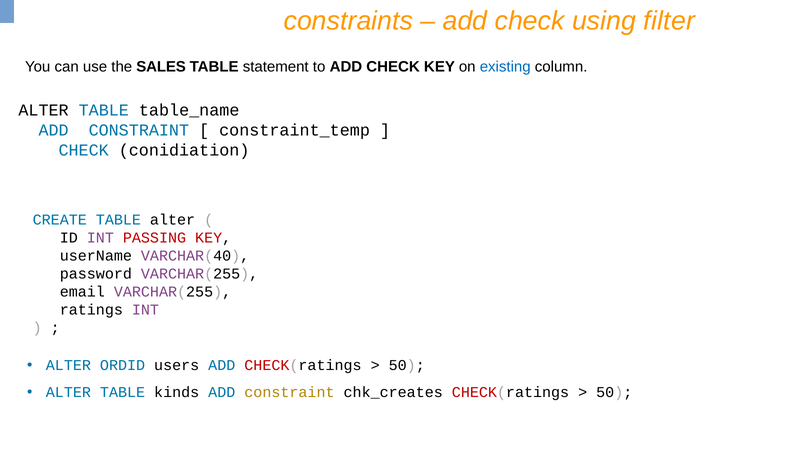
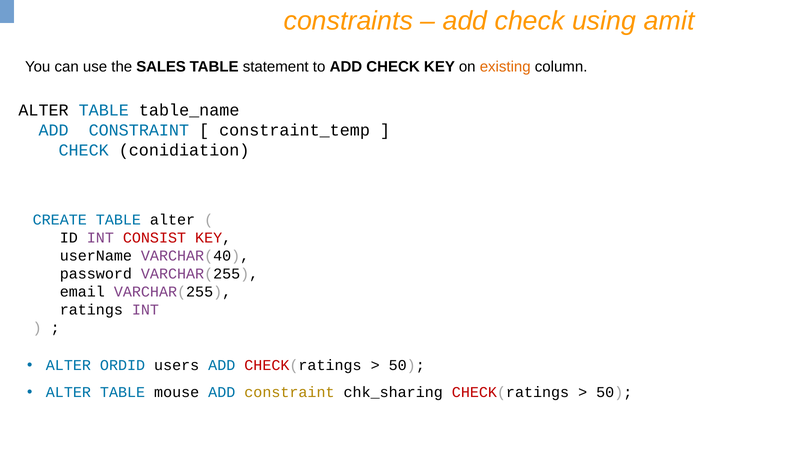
filter: filter -> amit (669, 21)
existing colour: blue -> orange (505, 67)
PASSING: PASSING -> CONSIST (155, 238)
kinds: kinds -> mouse (177, 393)
chk_creates: chk_creates -> chk_sharing (393, 393)
